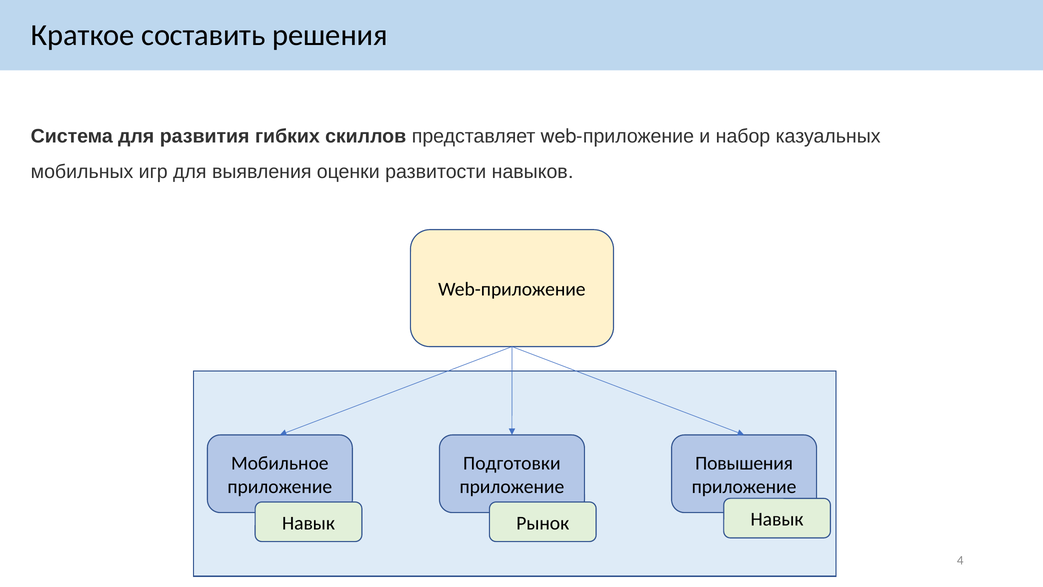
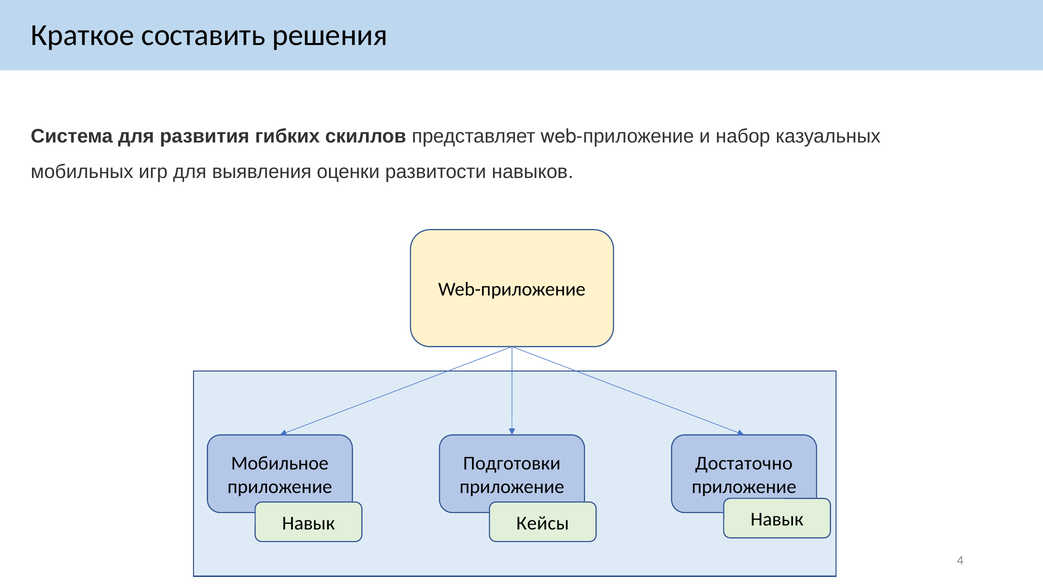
Повышения: Повышения -> Достаточно (744, 463)
Рынок: Рынок -> Кейсы (543, 523)
